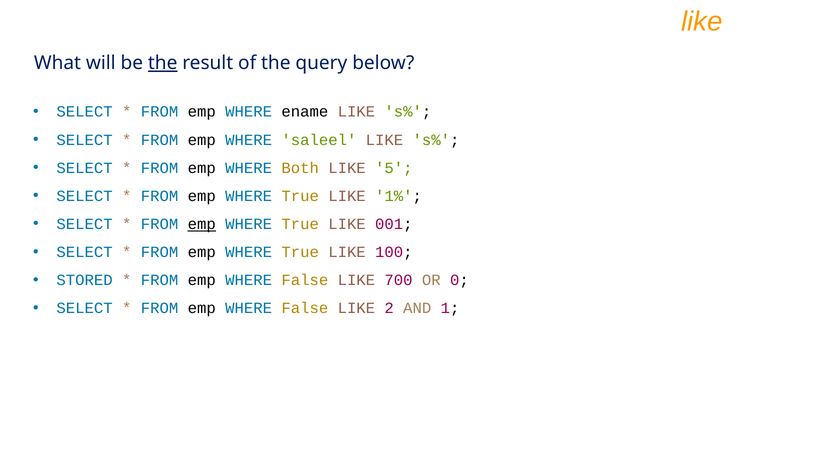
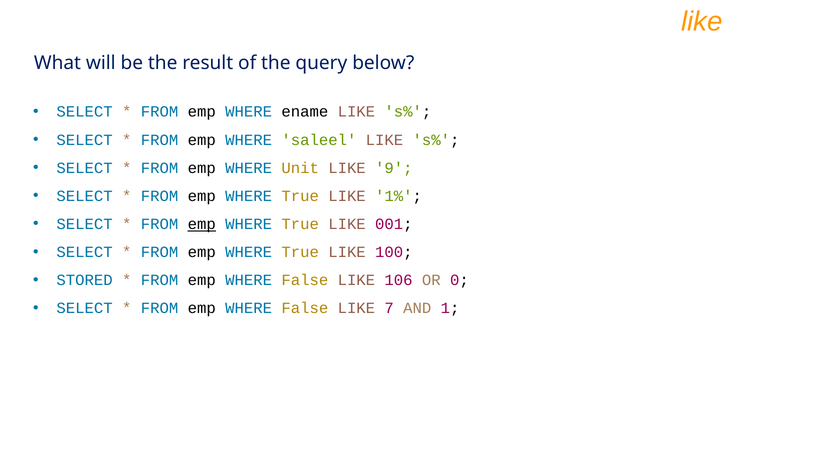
the underline: present -> none (163, 63)
Both: Both -> Unit (300, 168)
5: 5 -> 9 (394, 168)
700: 700 -> 106 (399, 281)
2: 2 -> 7 (389, 309)
